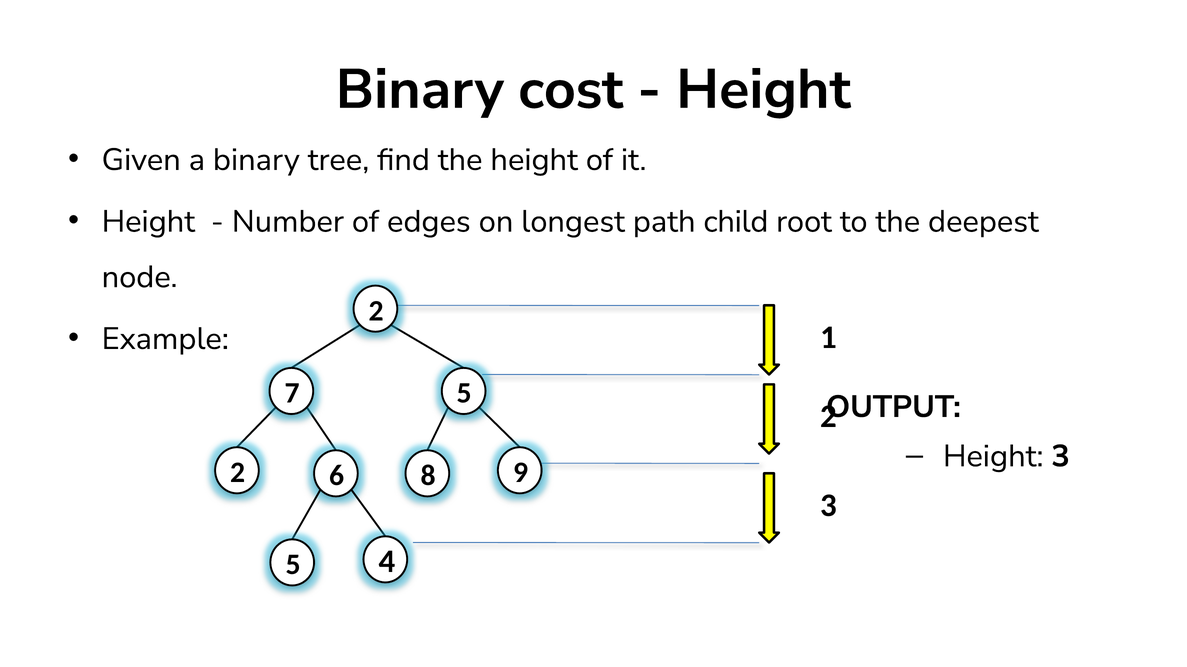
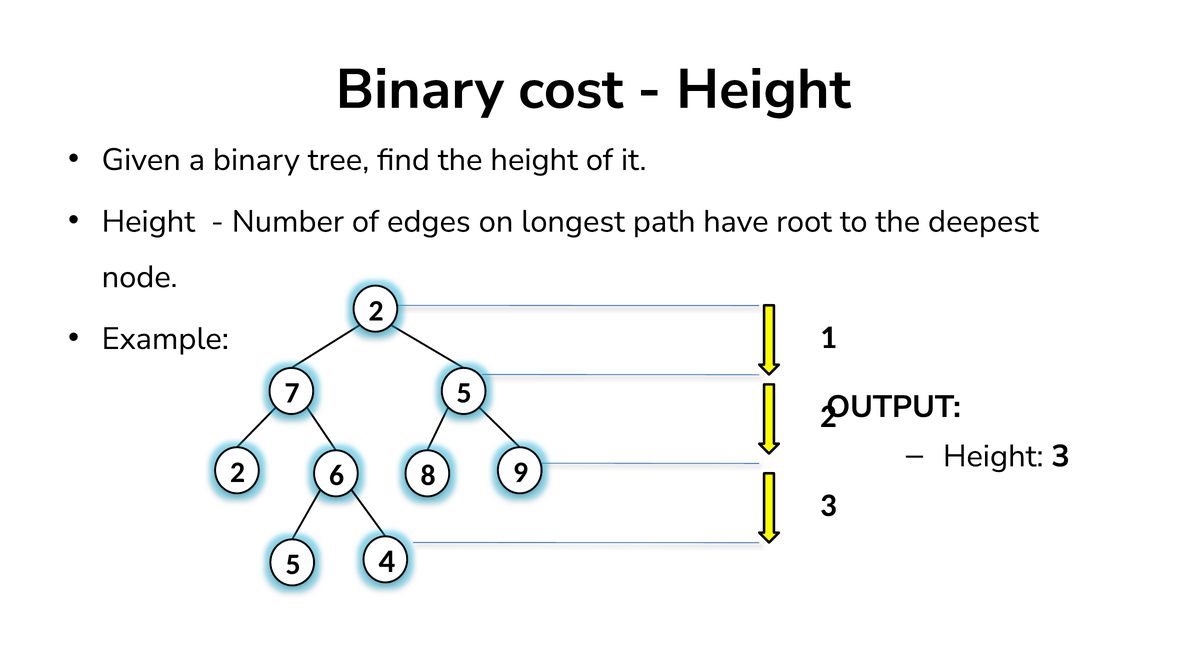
child: child -> have (736, 222)
